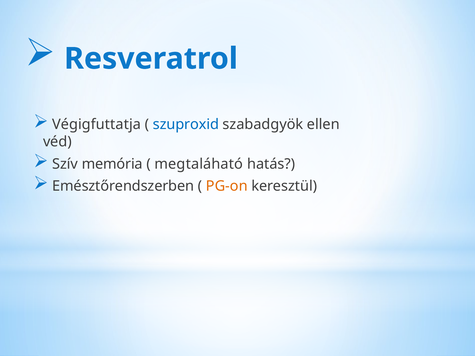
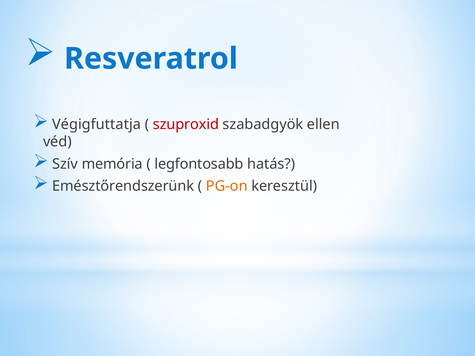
szuproxid colour: blue -> red (186, 124)
megtaláható: megtaláható -> legfontosabb (199, 164)
Emésztőrendszerben: Emésztőrendszerben -> Emésztőrendszerünk (123, 186)
